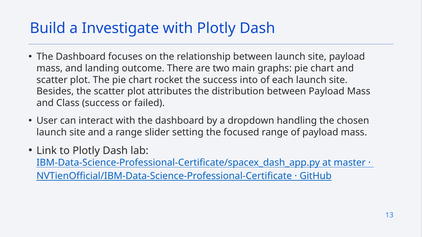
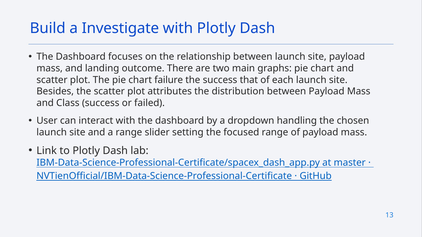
rocket: rocket -> failure (169, 80)
into: into -> that (249, 80)
